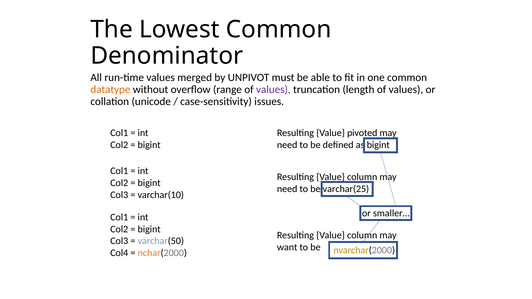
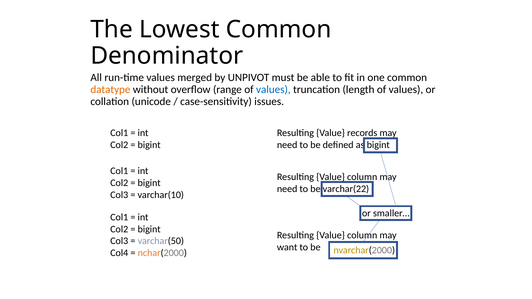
values colour: purple -> blue (273, 90)
pivoted: pivoted -> records (362, 133)
varchar(25: varchar(25 -> varchar(22 (346, 189)
